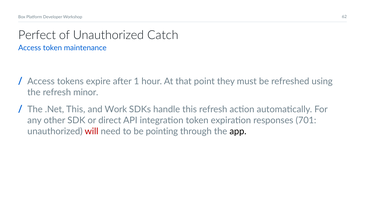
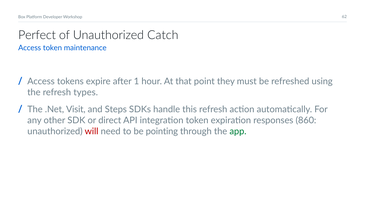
minor: minor -> types (86, 92)
.Net This: This -> Visit (76, 109)
Work: Work -> Steps (116, 109)
701: 701 -> 860 (306, 120)
app colour: black -> green (238, 131)
